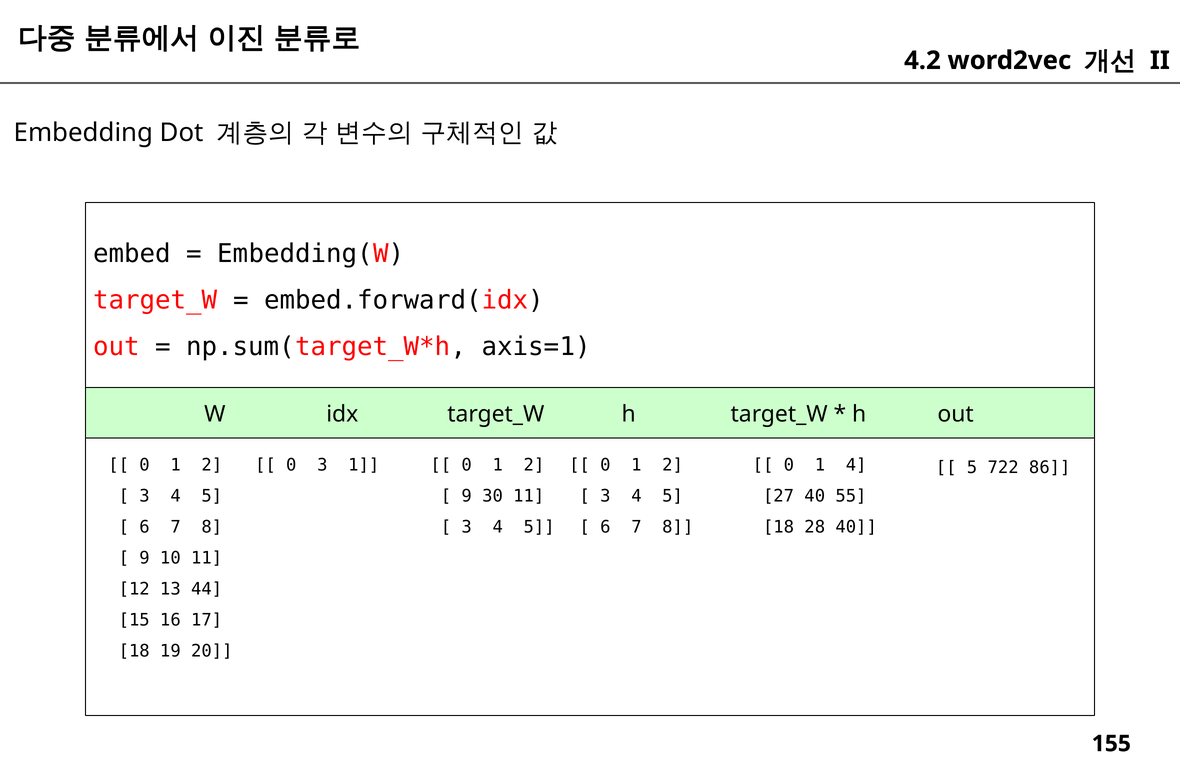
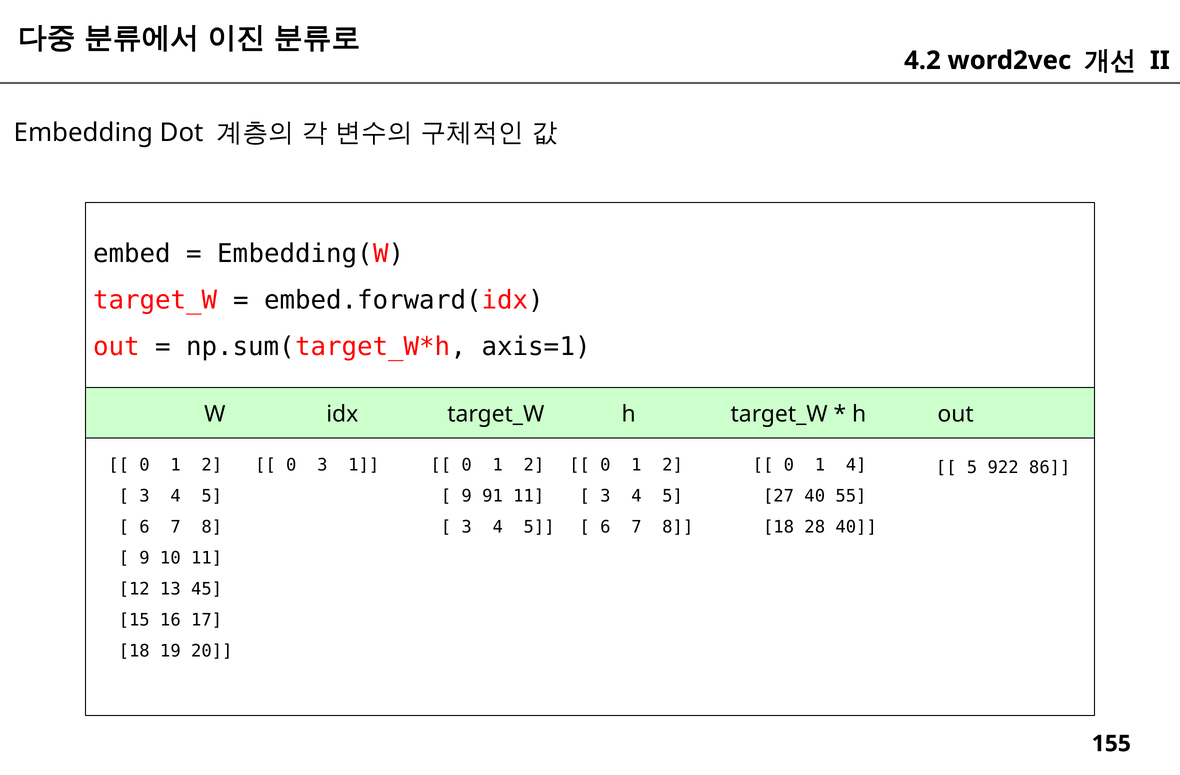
722: 722 -> 922 (1003, 468)
30: 30 -> 91 (493, 496)
44: 44 -> 45 (207, 589)
